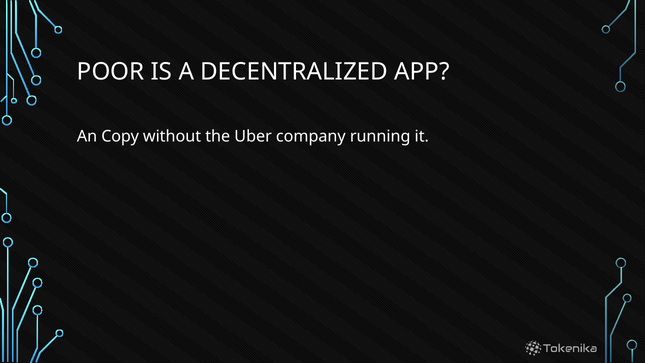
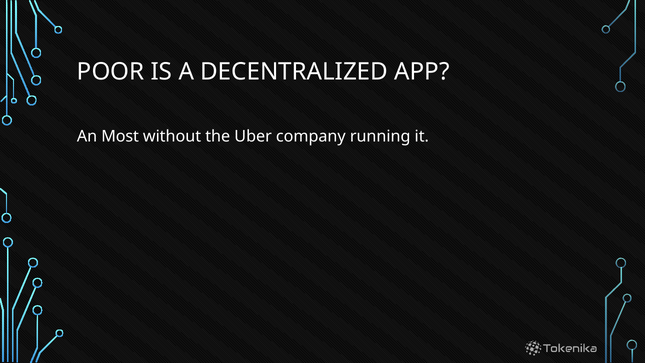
Copy: Copy -> Most (120, 136)
